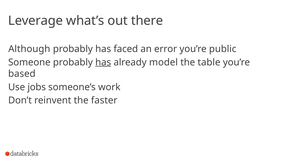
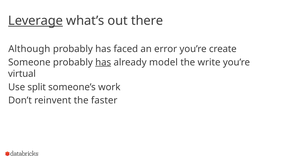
Leverage underline: none -> present (36, 21)
public: public -> create (223, 49)
table: table -> write (209, 62)
based: based -> virtual (22, 74)
jobs: jobs -> split (37, 87)
